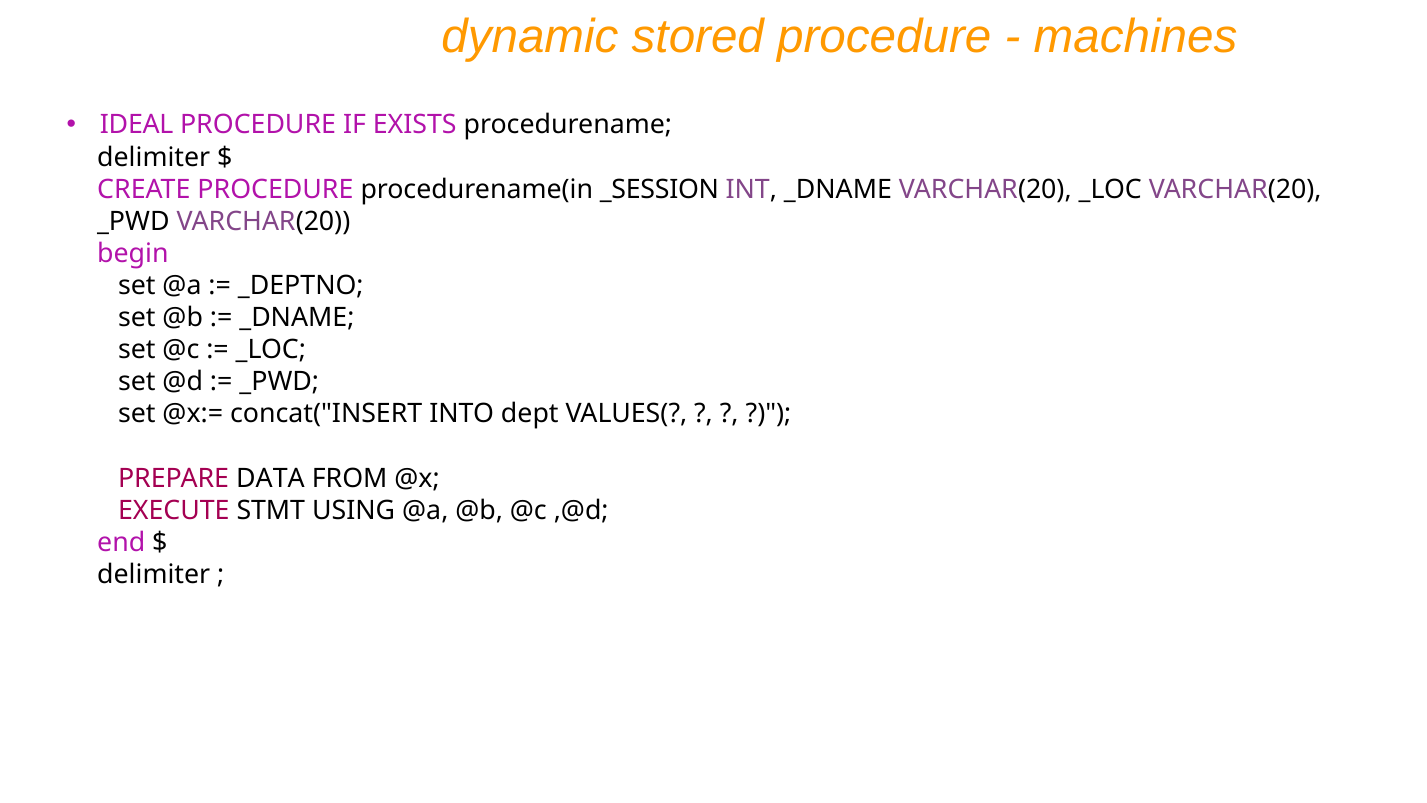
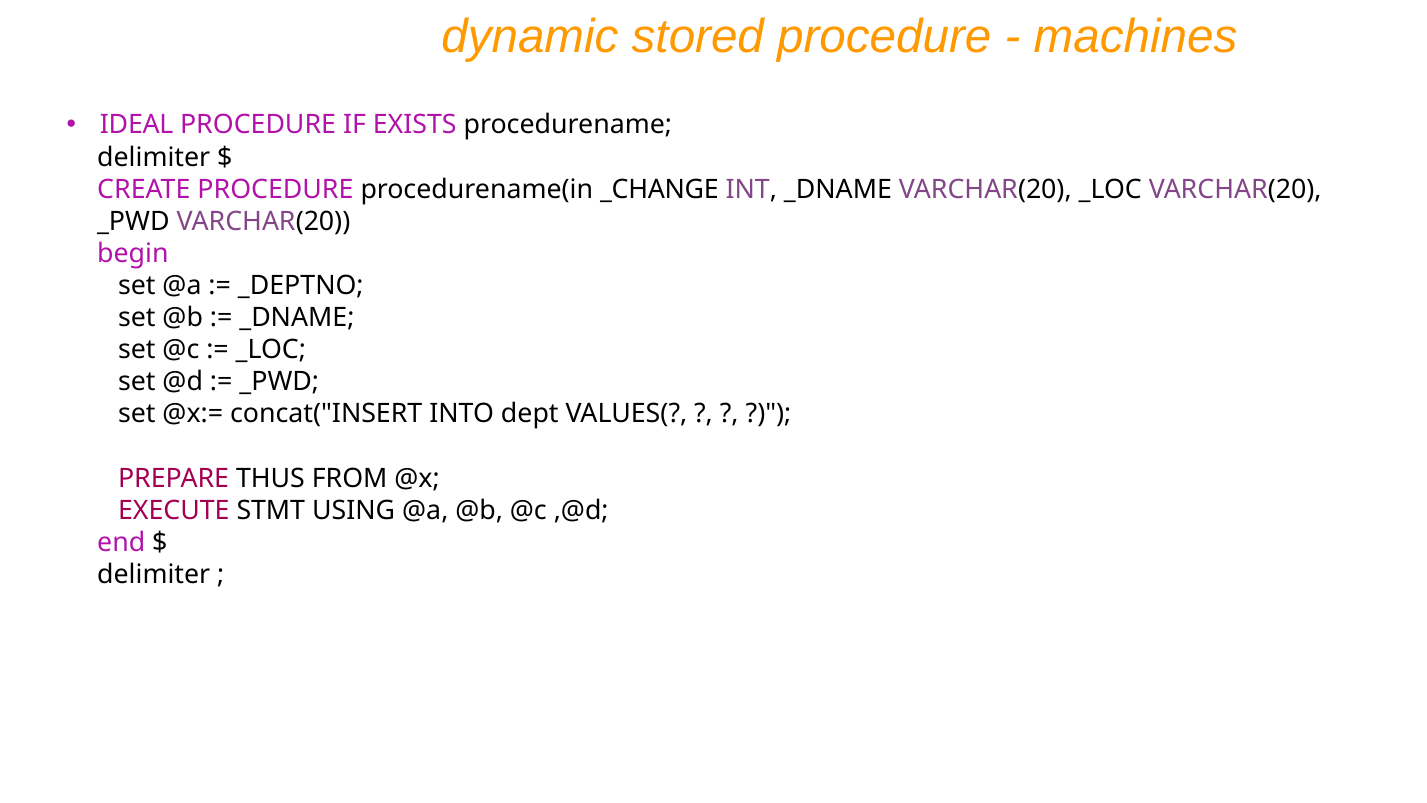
_SESSION: _SESSION -> _CHANGE (659, 189)
DATA: DATA -> THUS (270, 478)
